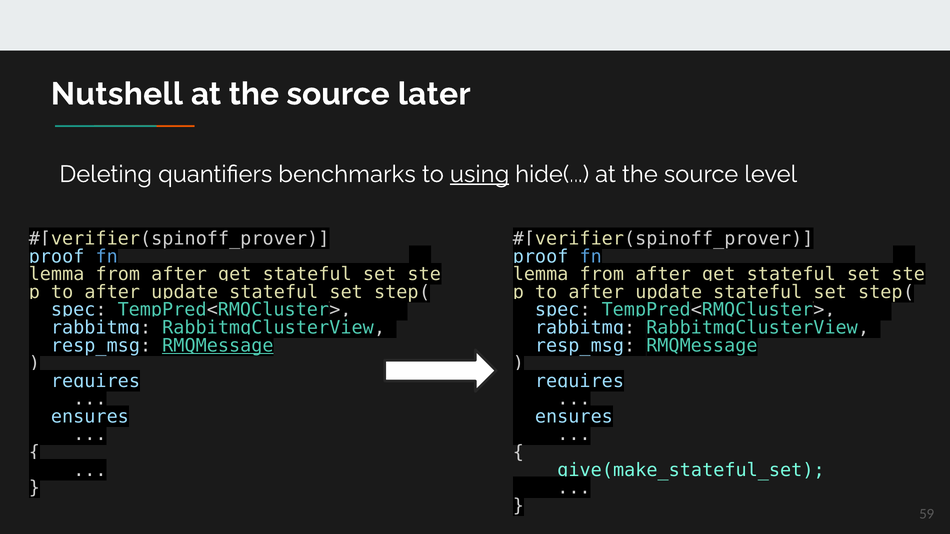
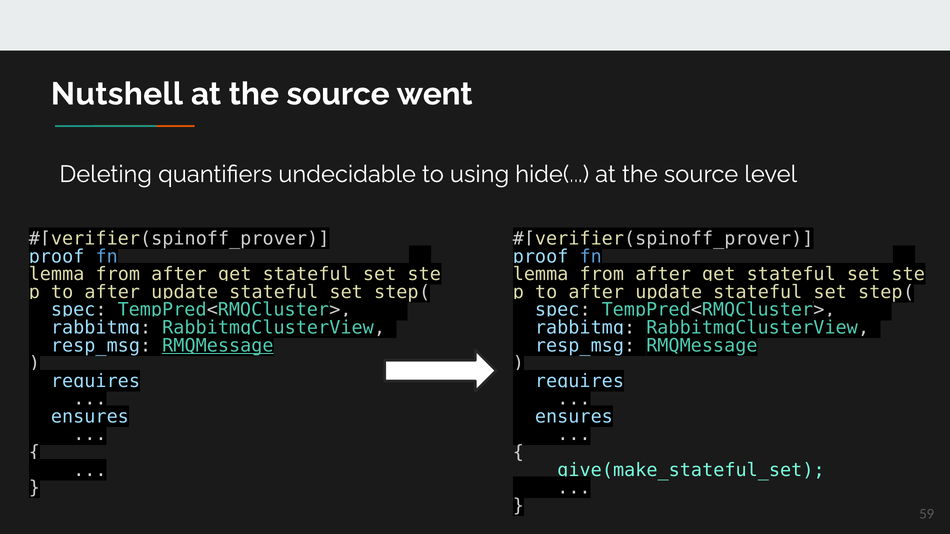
later: later -> went (435, 94)
benchmarks: benchmarks -> undecidable (347, 174)
using underline: present -> none (480, 174)
